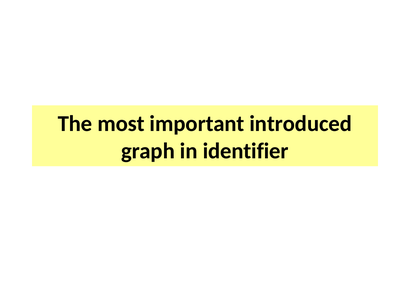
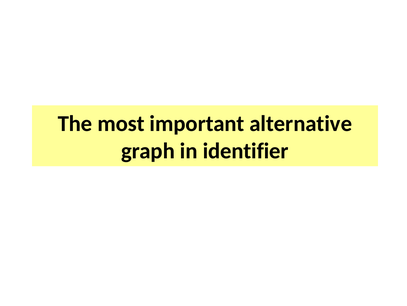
introduced: introduced -> alternative (301, 123)
